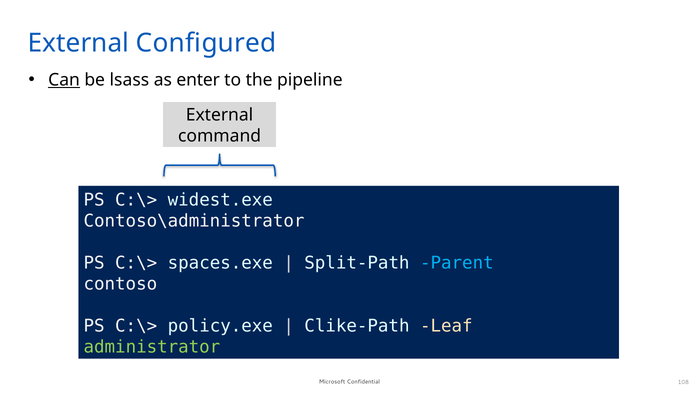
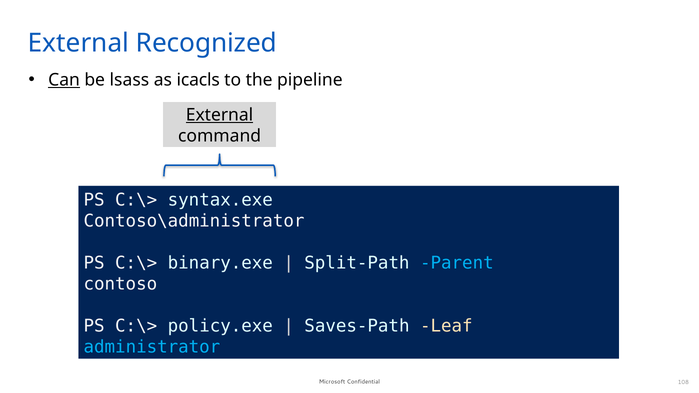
Configured: Configured -> Recognized (206, 43)
enter: enter -> icacls (198, 80)
External underline: none -> present (219, 115)
widest.exe: widest.exe -> syntax.exe (220, 200)
spaces.exe: spaces.exe -> binary.exe (220, 263)
Clike-Path: Clike-Path -> Saves-Path (357, 326)
administrator colour: light green -> light blue (152, 347)
